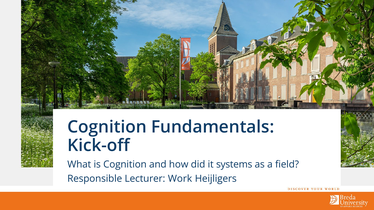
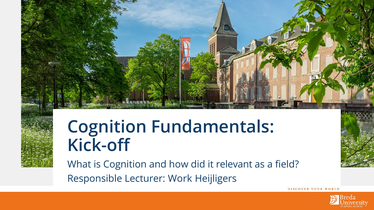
systems: systems -> relevant (234, 165)
